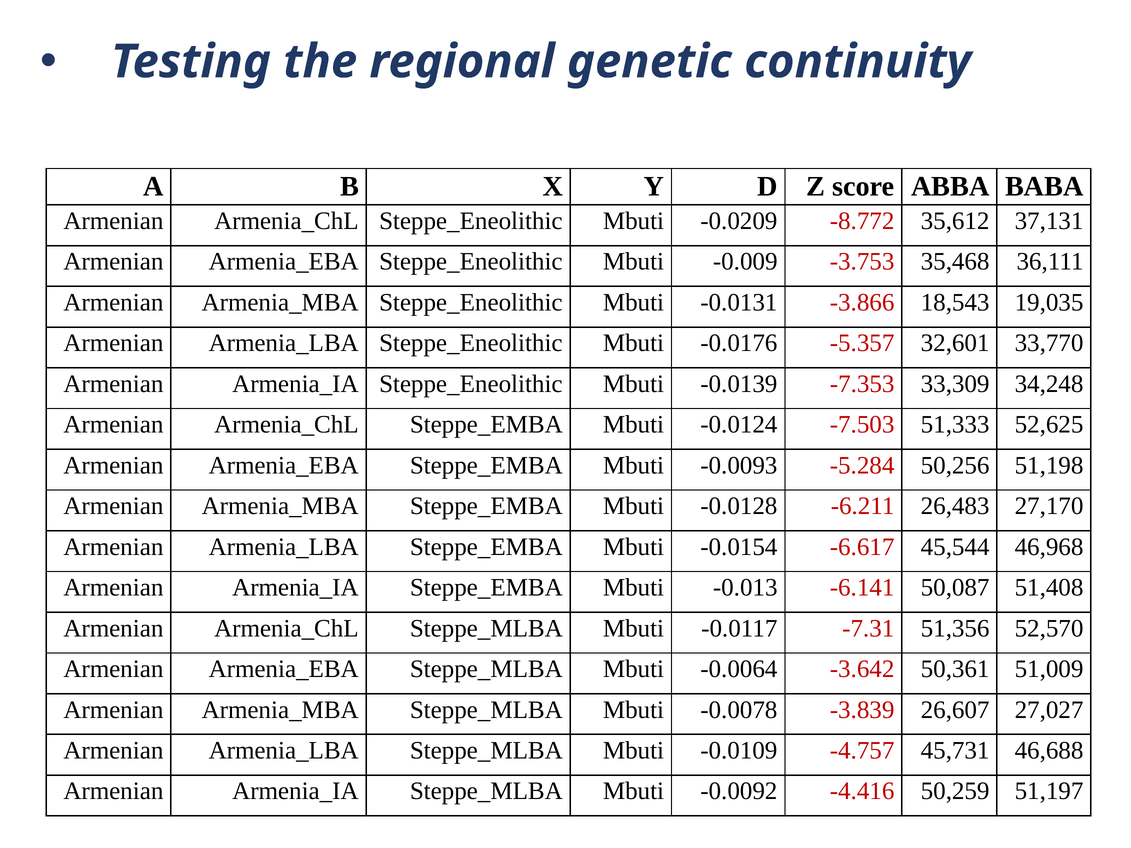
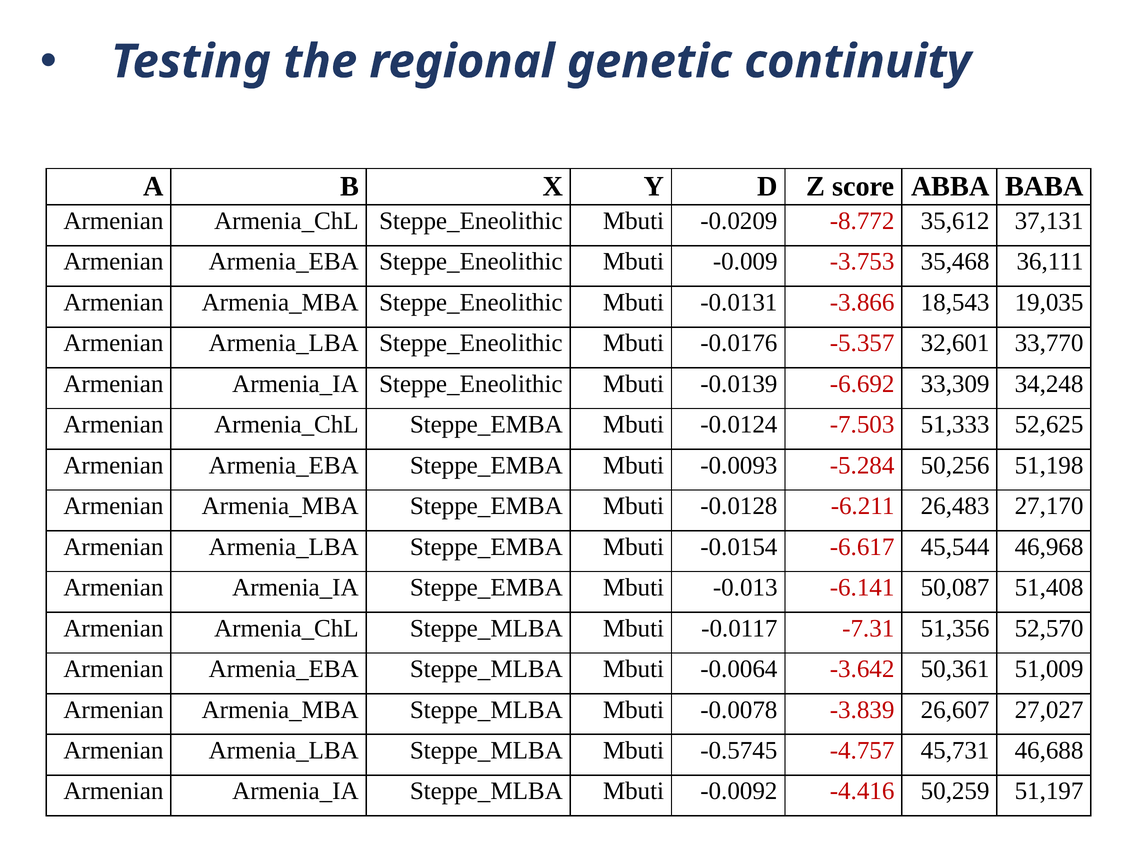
-7.353: -7.353 -> -6.692 (862, 384)
-0.0109: -0.0109 -> -0.5745 (739, 751)
